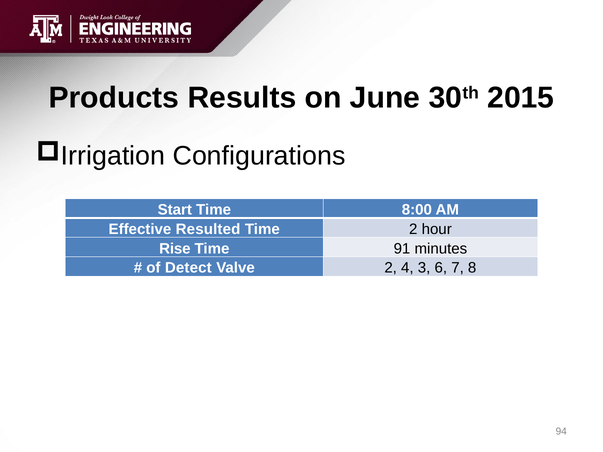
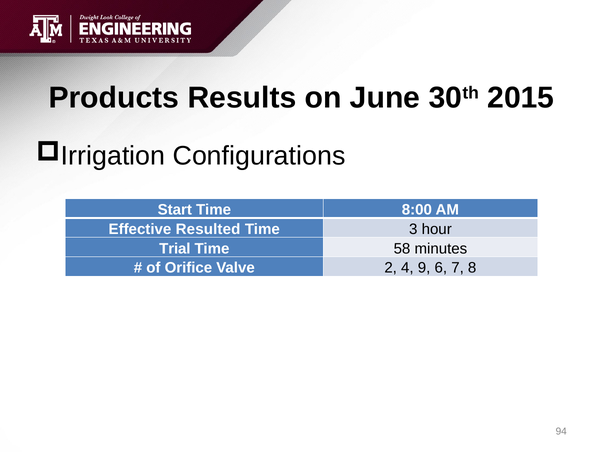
Time 2: 2 -> 3 (413, 229)
Rise: Rise -> Trial (175, 249)
91: 91 -> 58 (402, 249)
Detect: Detect -> Orifice (188, 268)
3: 3 -> 9 (424, 268)
